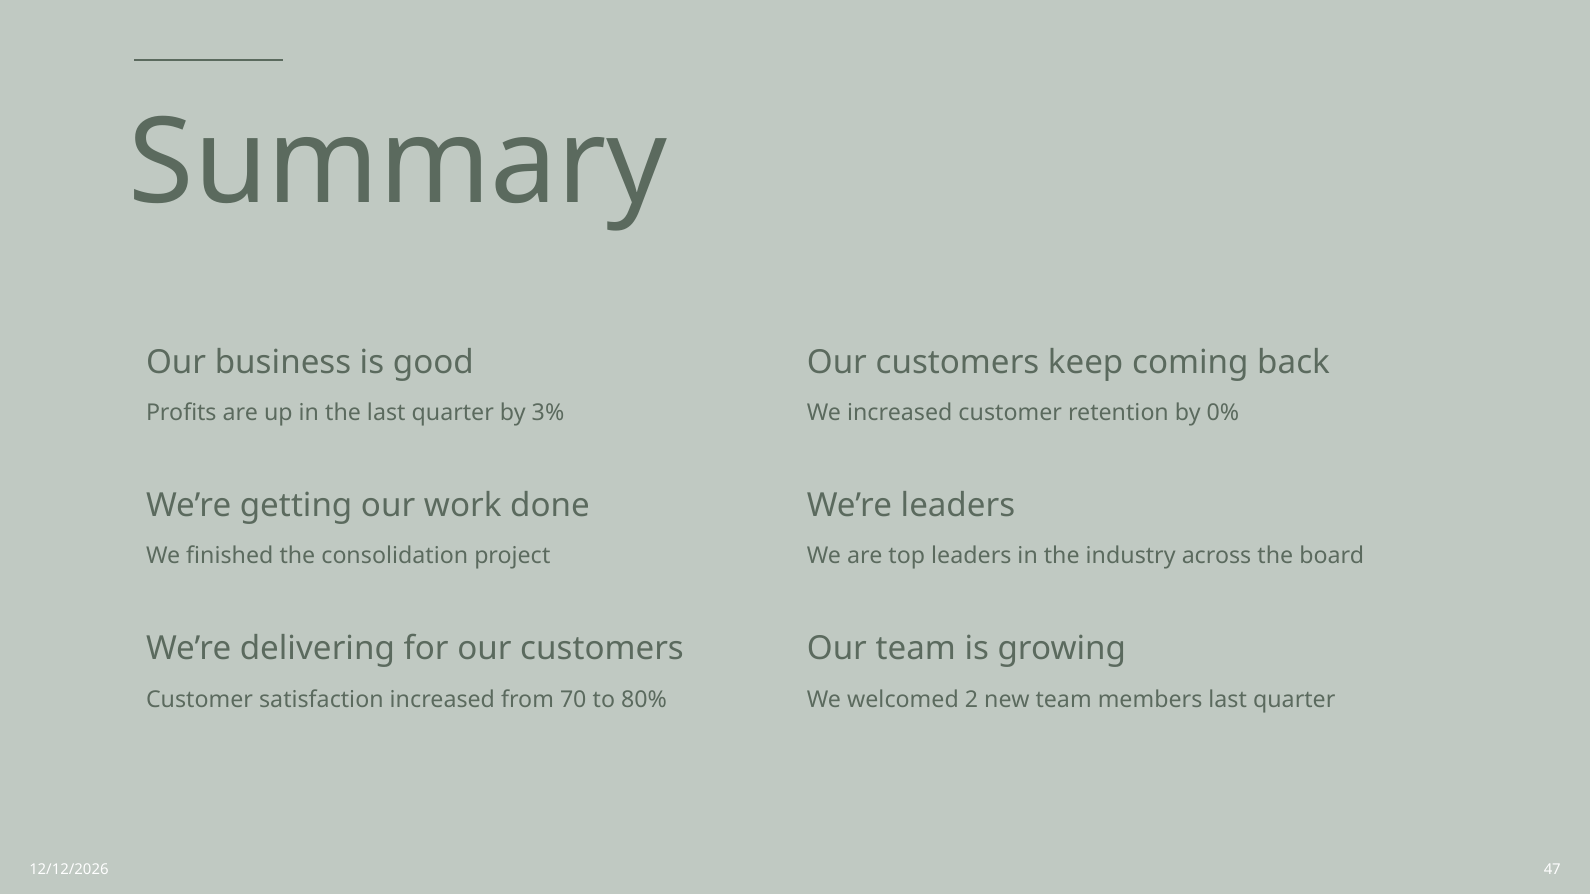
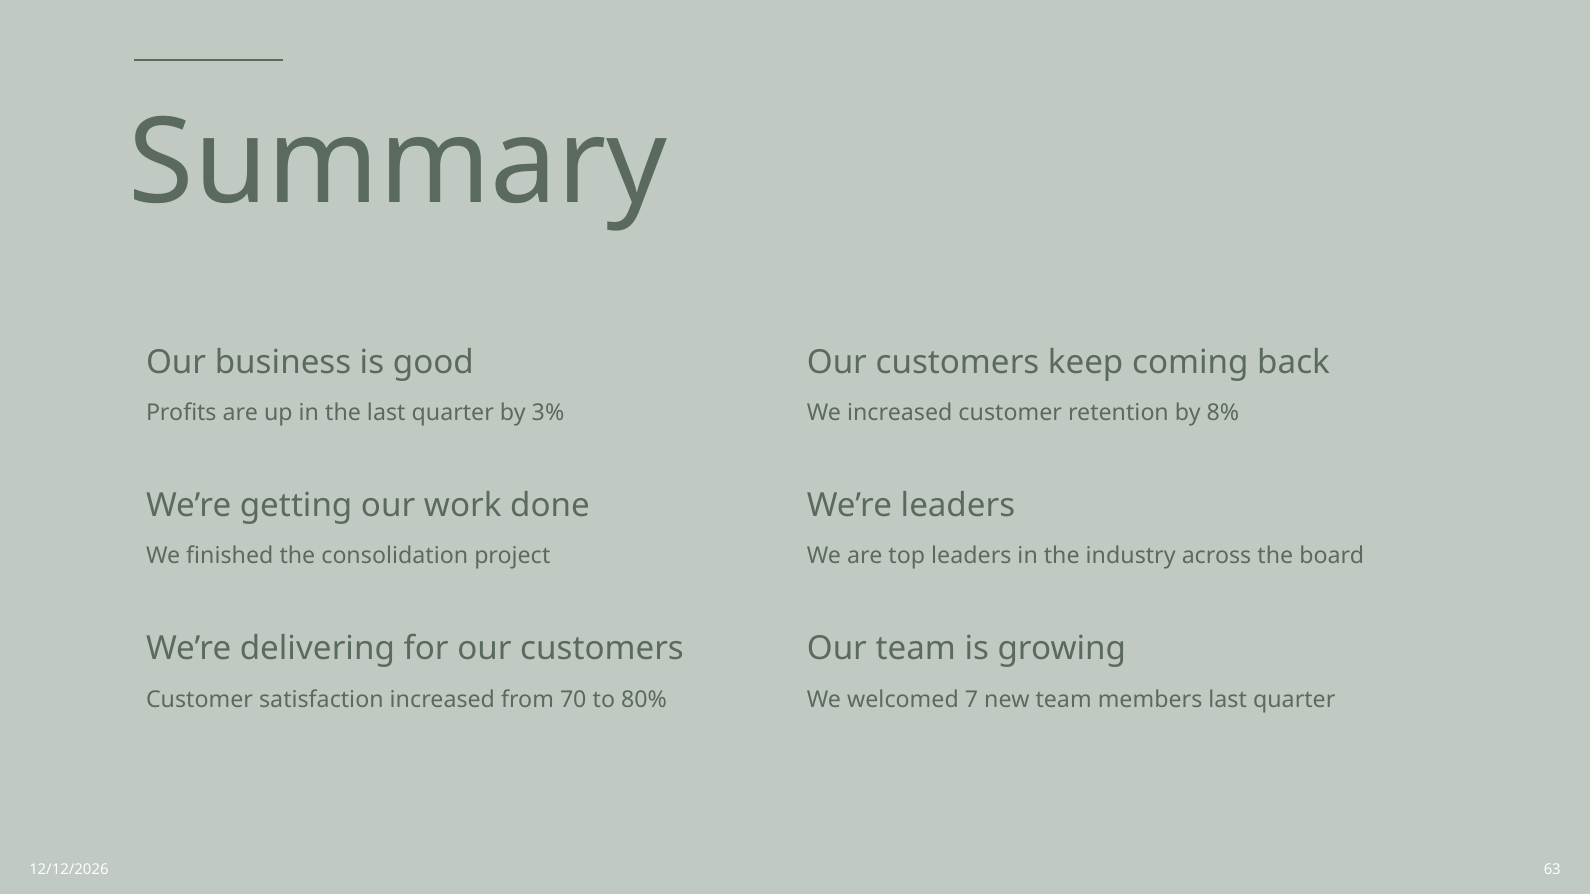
0%: 0% -> 8% (1223, 413)
2: 2 -> 7 (971, 700)
47: 47 -> 63 (1552, 870)
